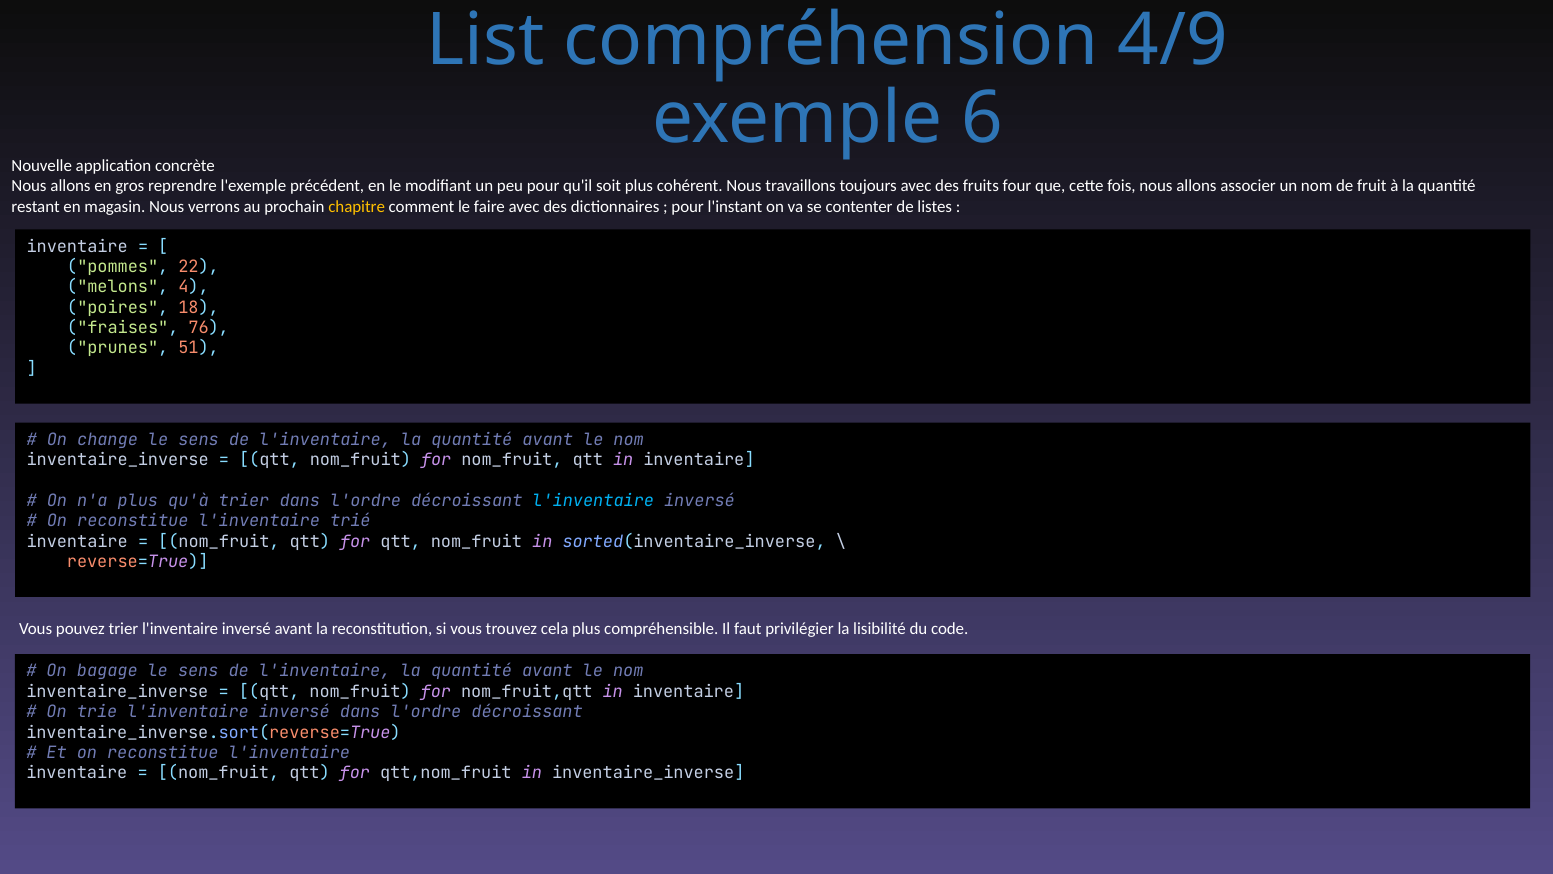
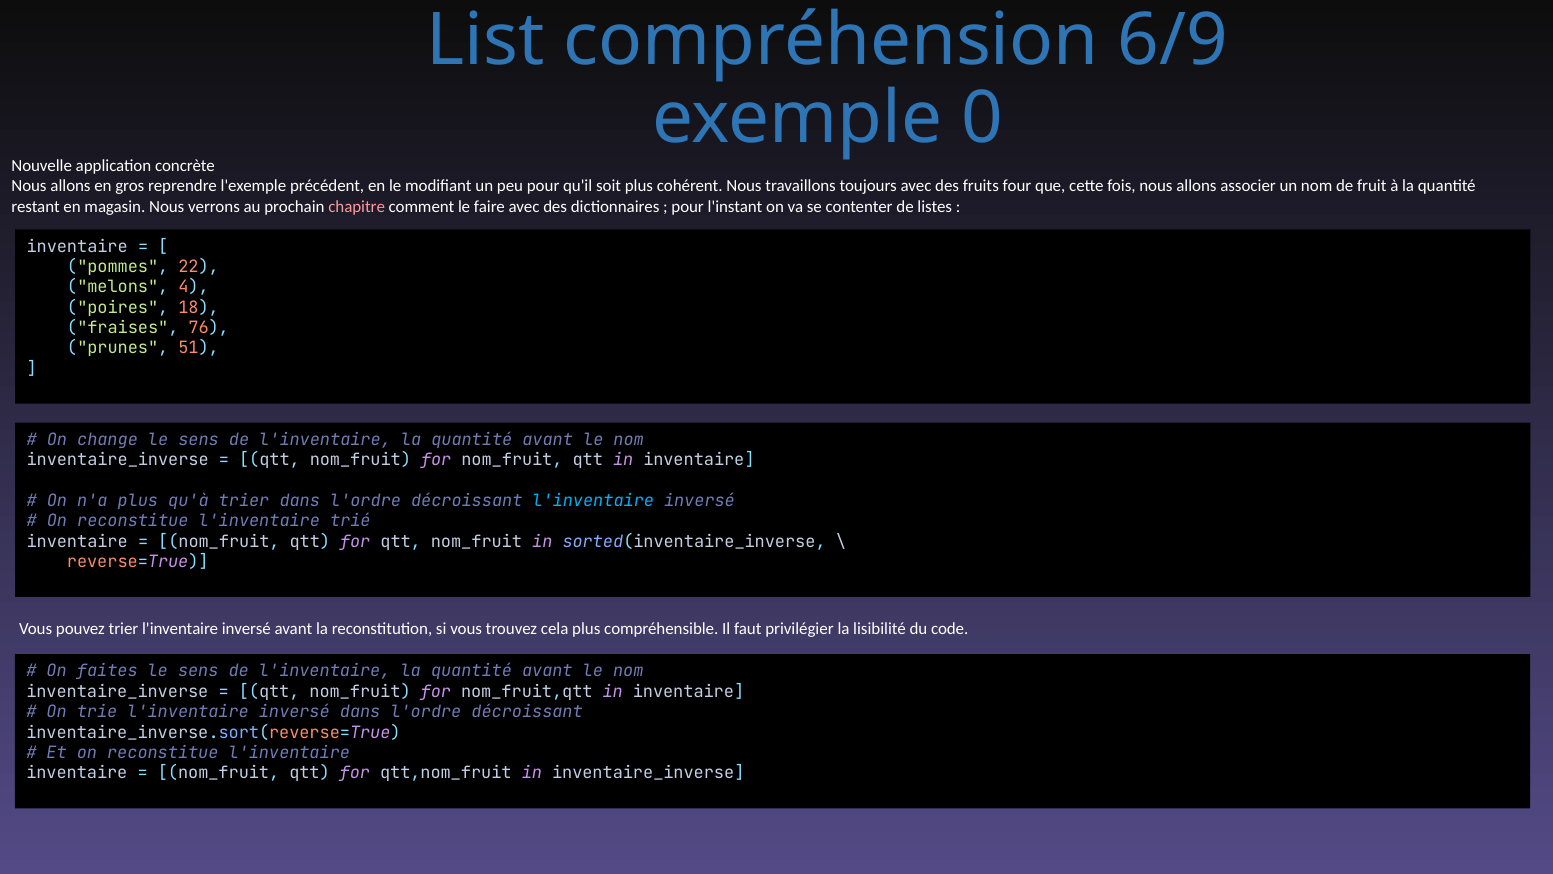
4/9: 4/9 -> 6/9 (1173, 40)
6: 6 -> 0 (982, 119)
chapitre colour: yellow -> pink (357, 206)
bagage: bagage -> faites (107, 671)
